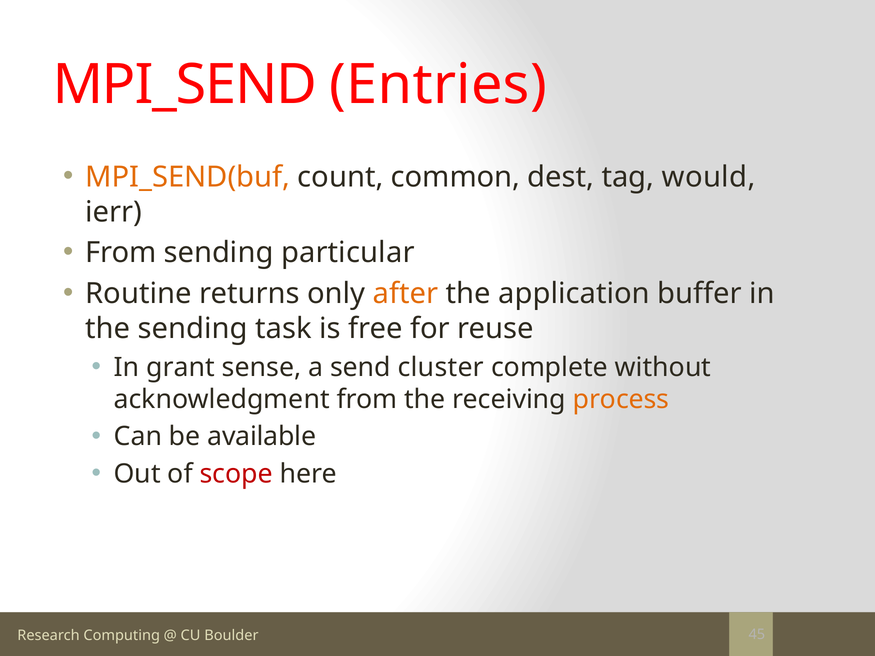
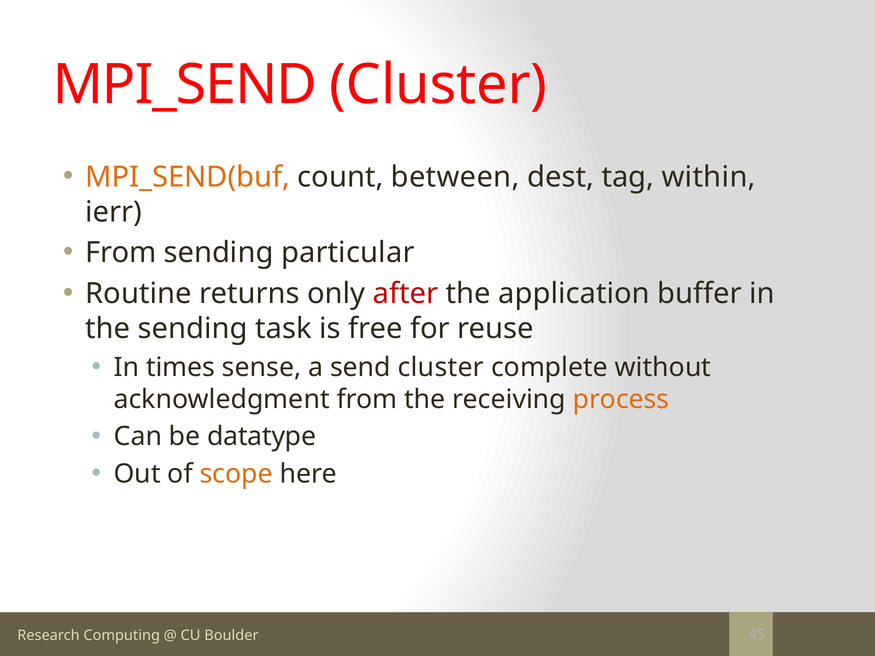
MPI_SEND Entries: Entries -> Cluster (438, 85)
common: common -> between (455, 177)
would: would -> within (709, 177)
after colour: orange -> red (406, 294)
grant: grant -> times (181, 367)
available: available -> datatype (262, 437)
scope colour: red -> orange (236, 474)
